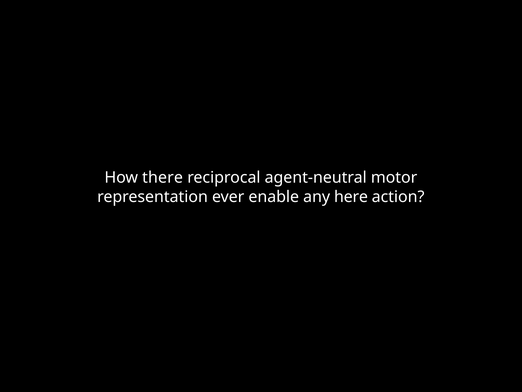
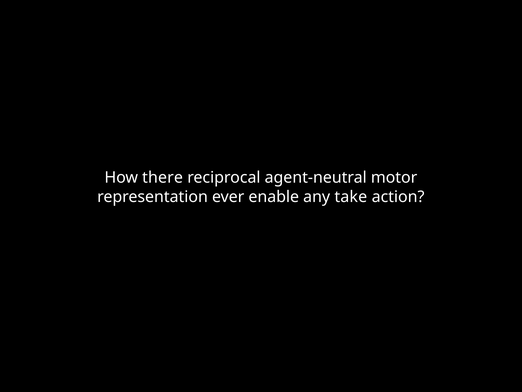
here: here -> take (351, 196)
